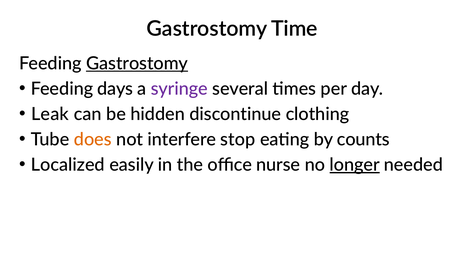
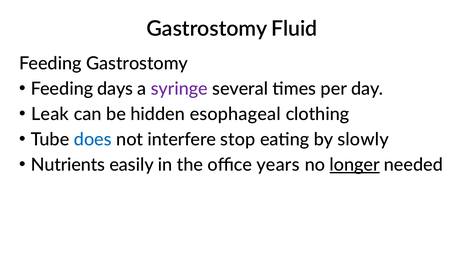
Time: Time -> Fluid (294, 29)
Gastrostomy underline: present -> none (137, 63)
discontinue: discontinue -> esophageal (235, 114)
does colour: orange -> blue (93, 139)
counts: counts -> slowly (363, 139)
Localized: Localized -> Nutrients (68, 165)
nurse: nurse -> years (278, 165)
